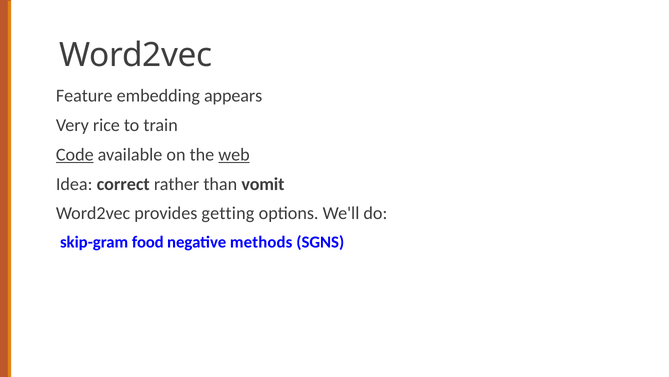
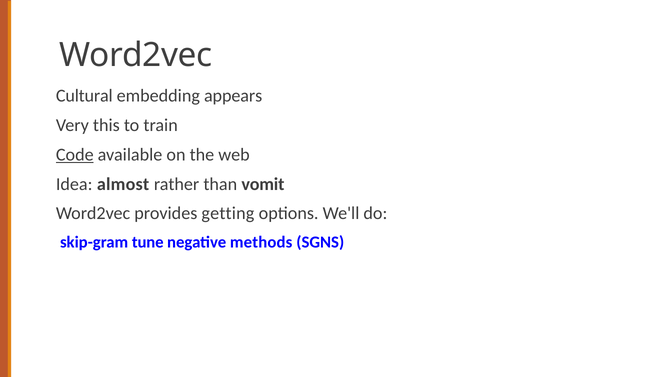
Feature: Feature -> Cultural (84, 96)
rice: rice -> this (106, 125)
web underline: present -> none (234, 154)
correct: correct -> almost (123, 184)
food: food -> tune (148, 242)
